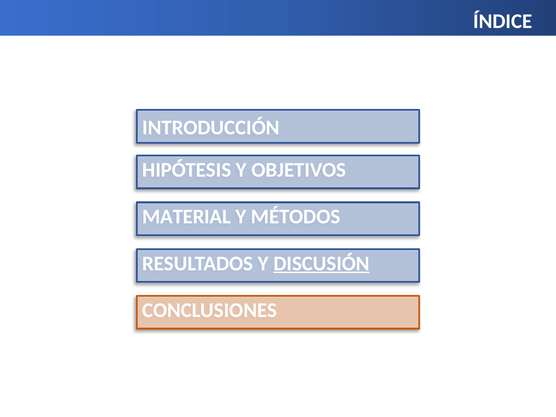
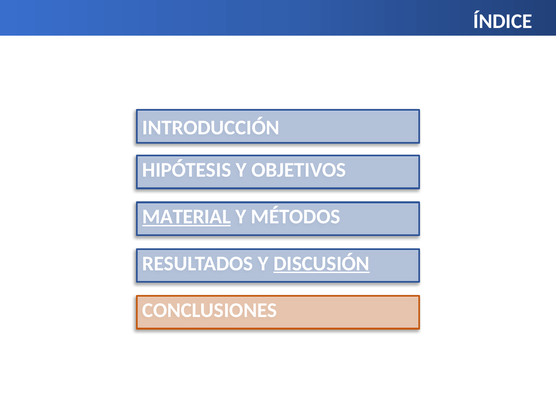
MATERIAL underline: none -> present (187, 217)
